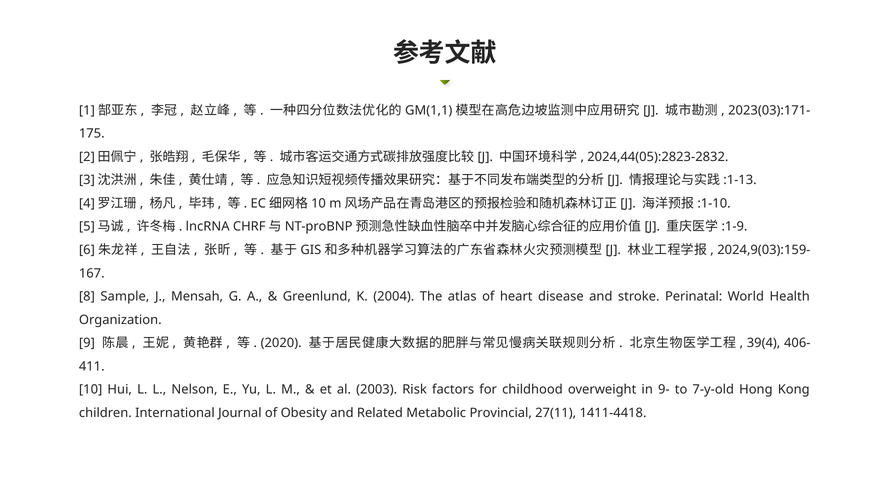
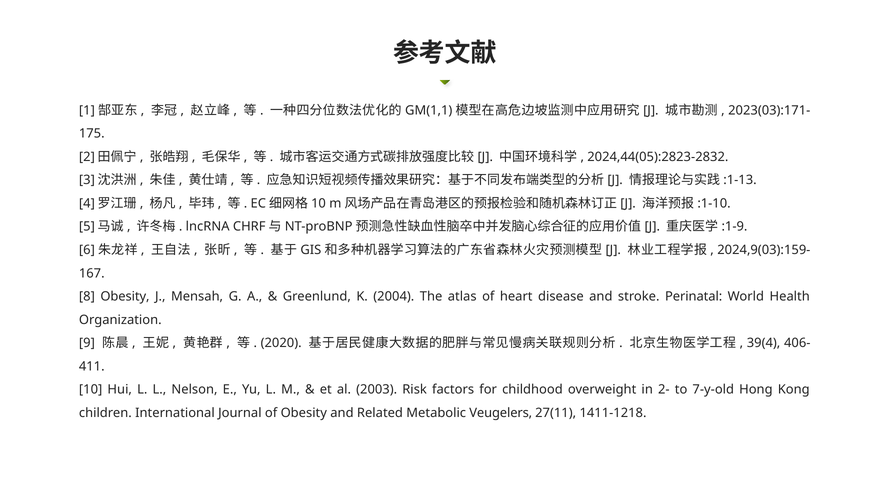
8 Sample: Sample -> Obesity (125, 297)
9-: 9- -> 2- (664, 390)
Provincial: Provincial -> Veugelers (501, 413)
1411-4418: 1411-4418 -> 1411-1218 (613, 413)
